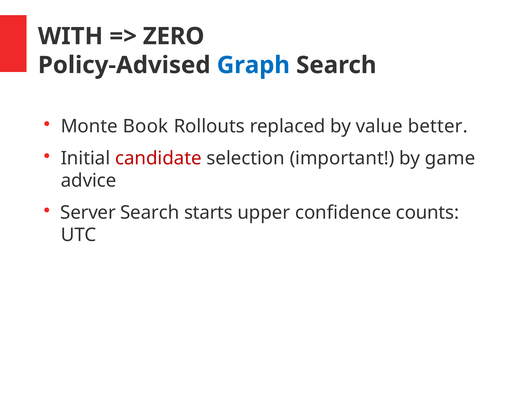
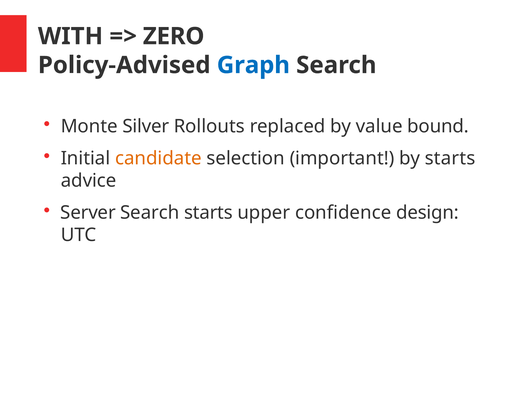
Book: Book -> Silver (146, 126)
better: better -> bound (438, 126)
candidate colour: red -> orange (158, 158)
by game: game -> starts (450, 158)
counts: counts -> design (427, 213)
